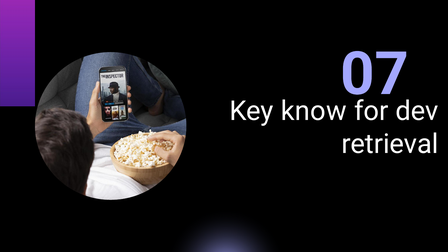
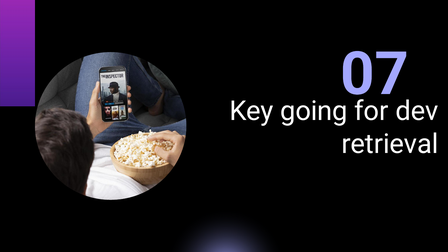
know: know -> going (314, 111)
